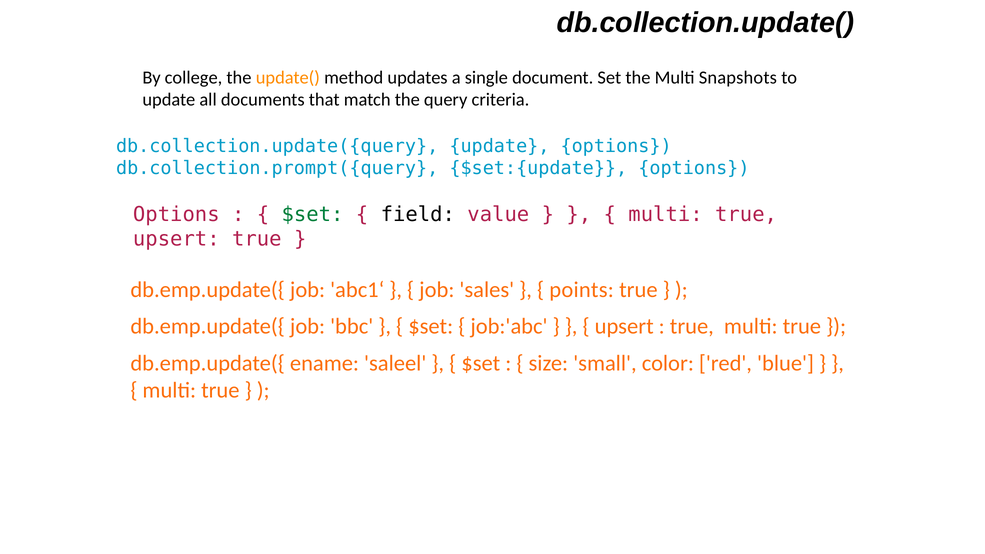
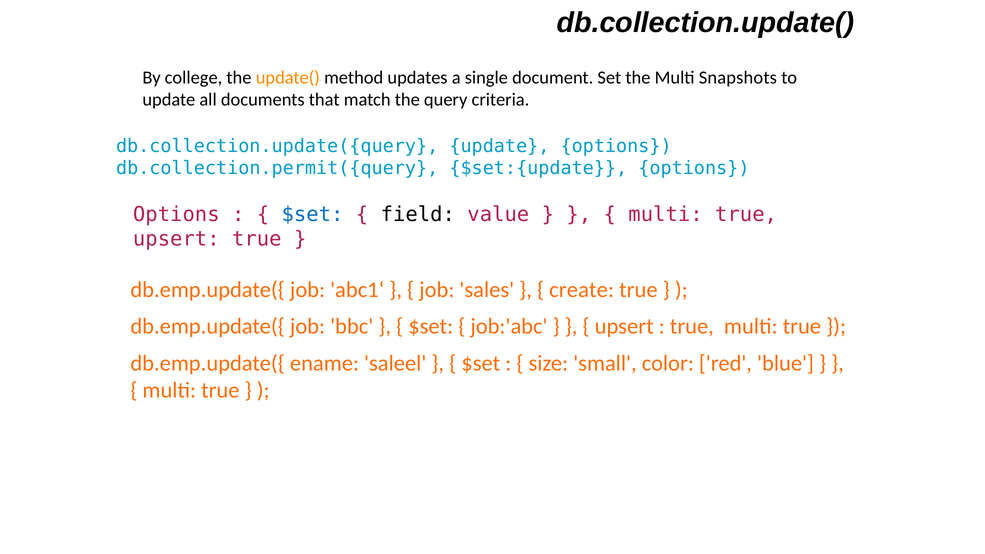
db.collection.prompt({query: db.collection.prompt({query -> db.collection.permit({query (277, 168)
$set colour: green -> blue (312, 214)
points: points -> create (582, 290)
